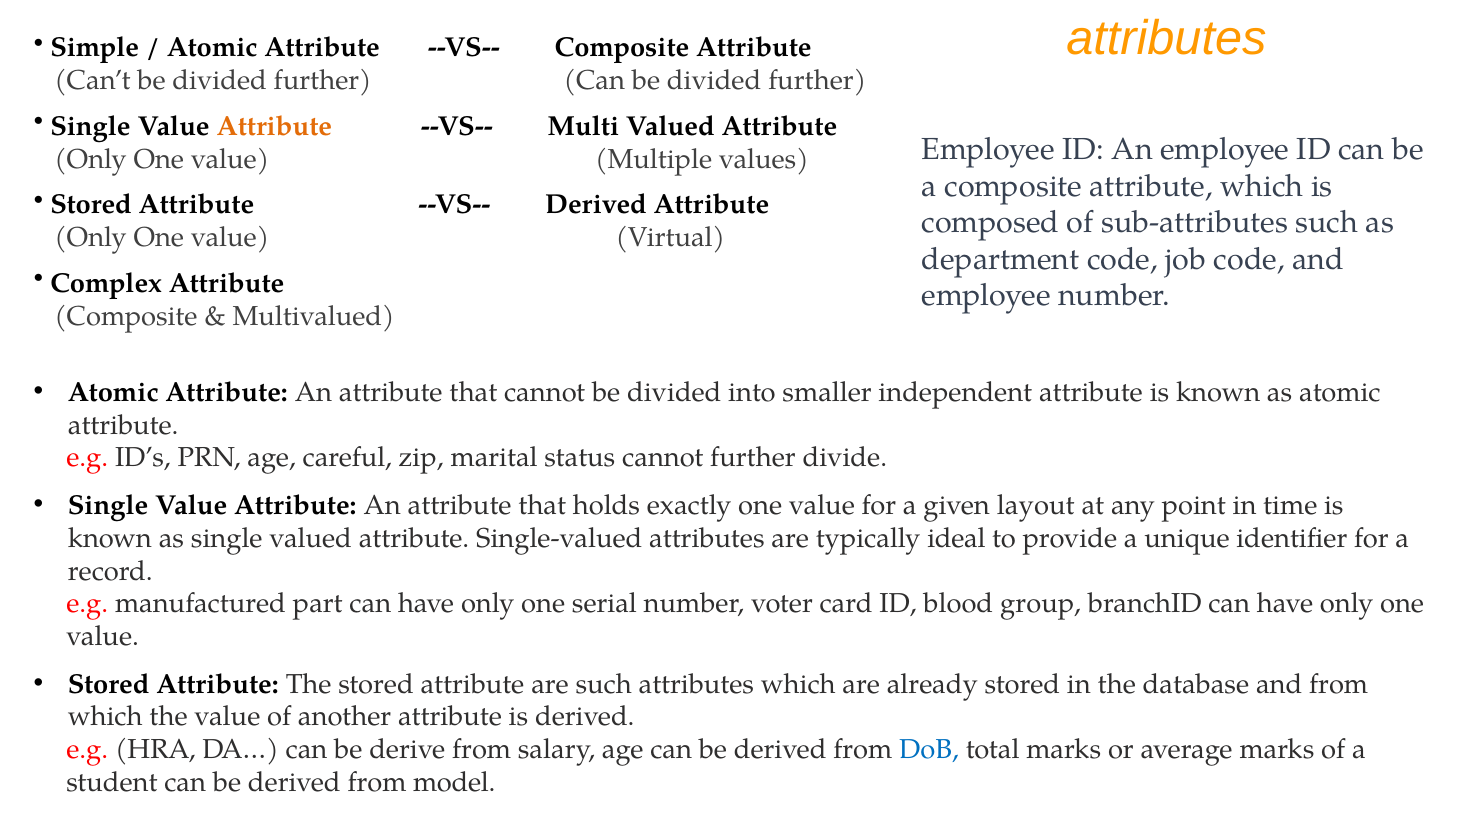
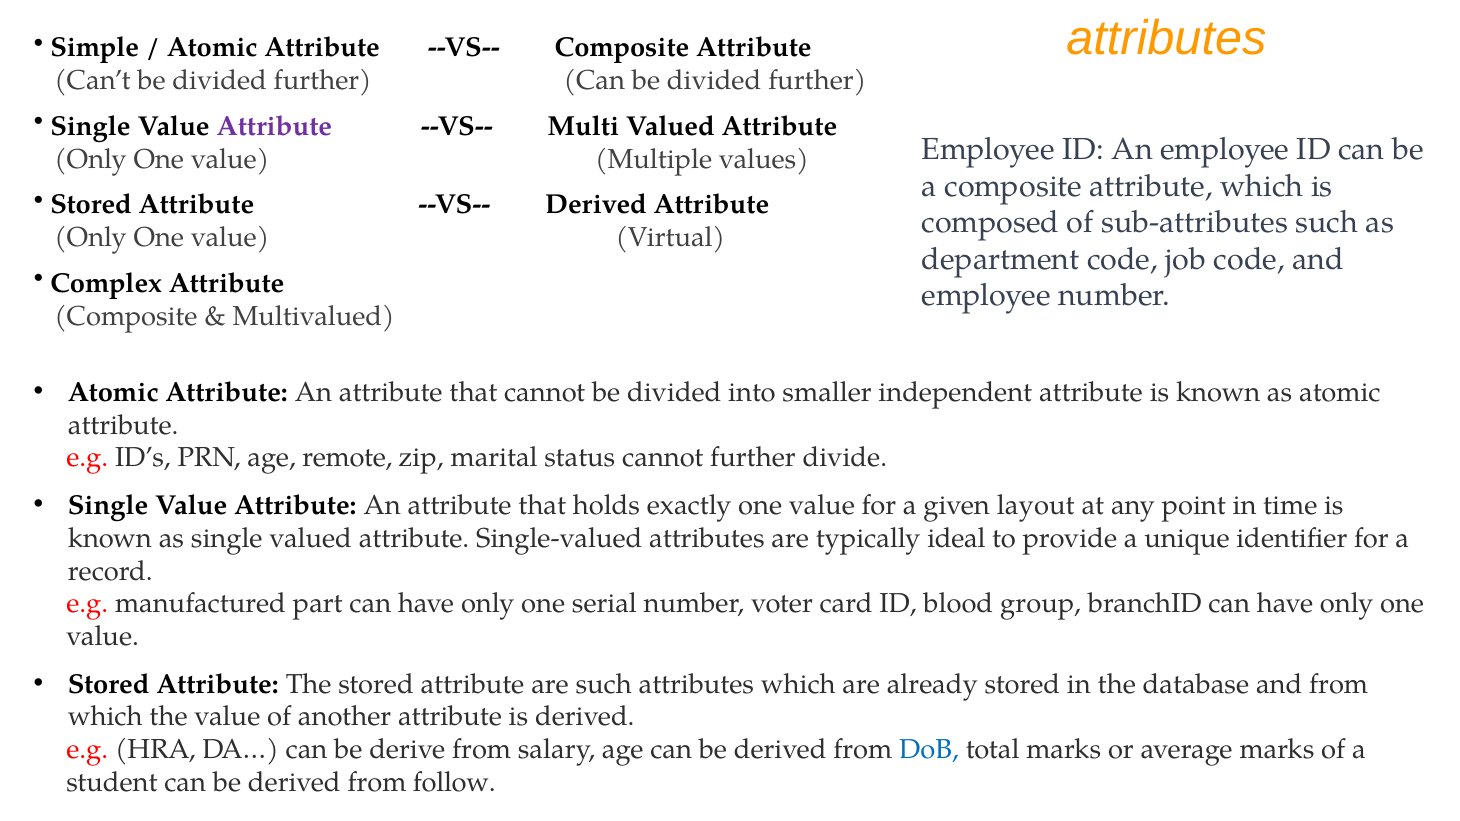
Attribute colour: orange -> purple (274, 126)
careful: careful -> remote (347, 458)
model: model -> follow (454, 783)
